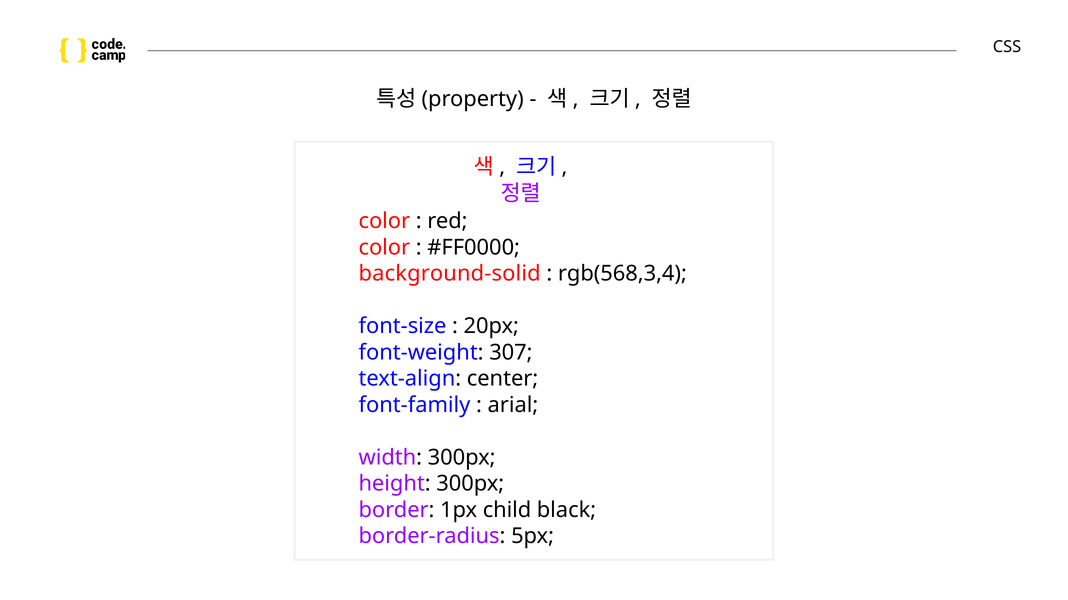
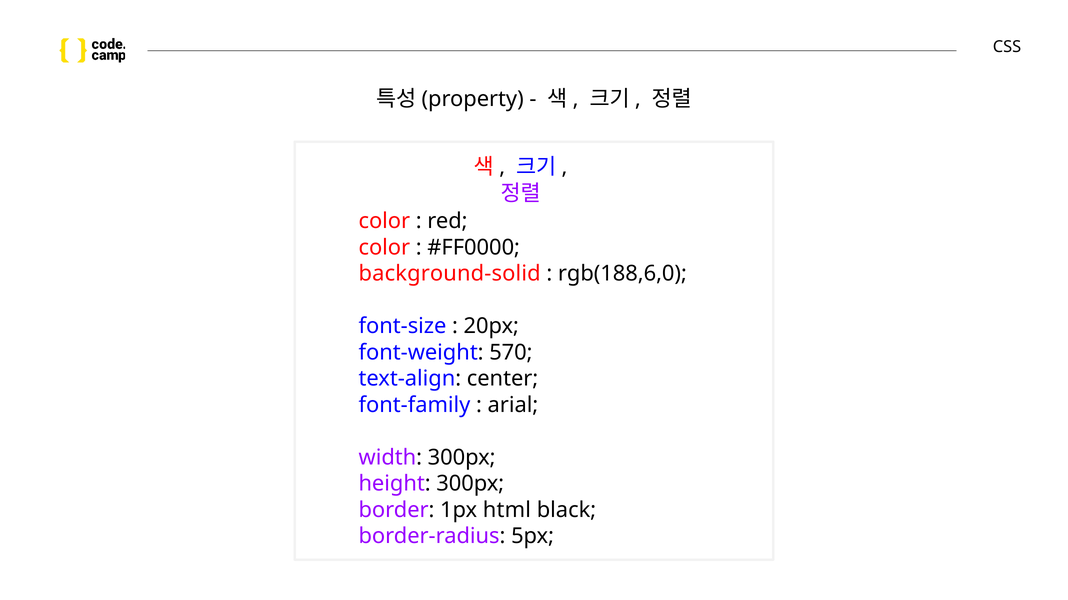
rgb(568,3,4: rgb(568,3,4 -> rgb(188,6,0 (622, 274)
307: 307 -> 570 (511, 353)
child: child -> html (507, 510)
